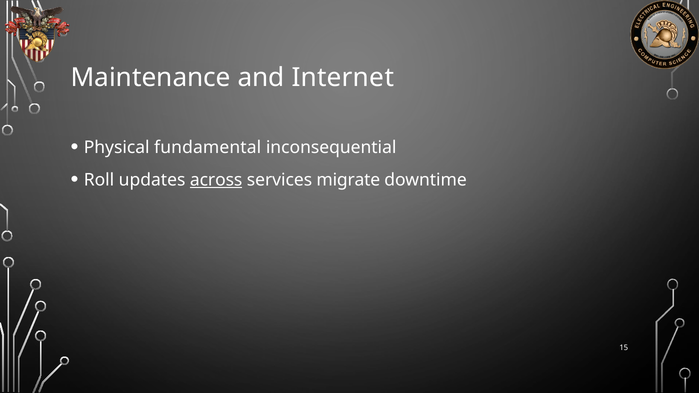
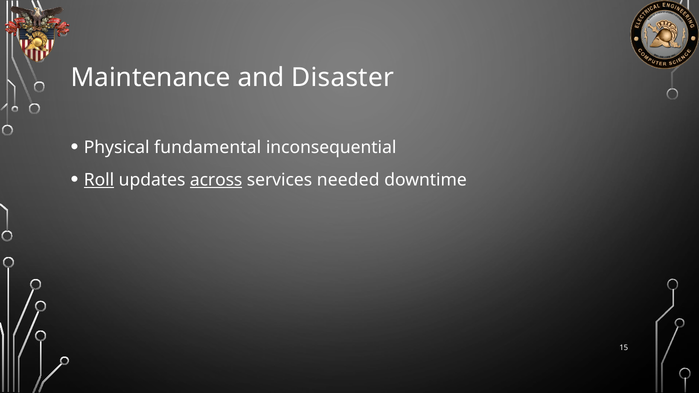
Internet: Internet -> Disaster (343, 78)
Roll underline: none -> present (99, 180)
migrate: migrate -> needed (348, 180)
